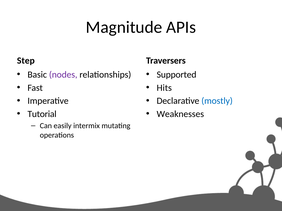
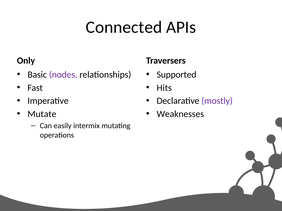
Magnitude: Magnitude -> Connected (124, 27)
Step: Step -> Only (26, 61)
mostly colour: blue -> purple (217, 101)
Tutorial: Tutorial -> Mutate (42, 114)
